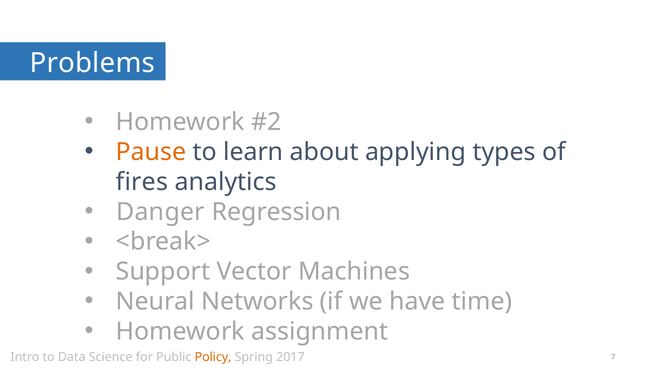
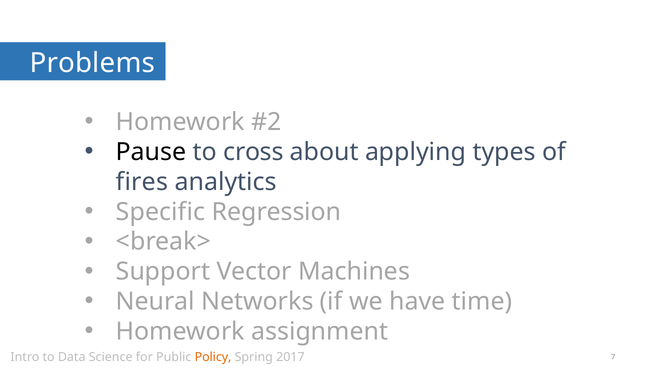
Pause colour: orange -> black (151, 152)
learn: learn -> cross (253, 152)
Danger: Danger -> Specific (160, 212)
